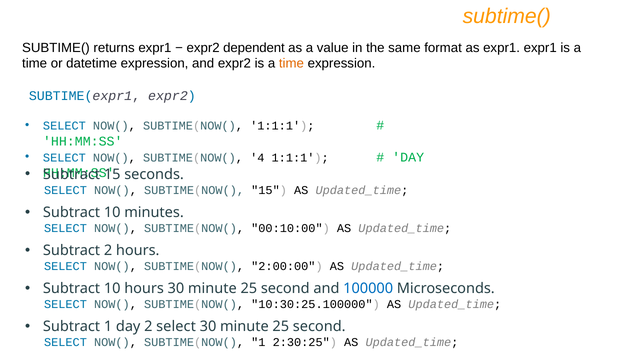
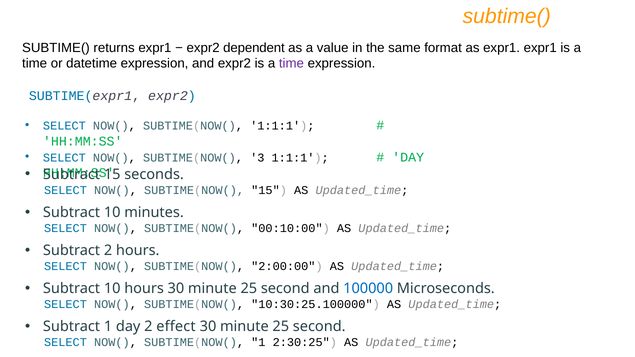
time colour: orange -> purple (291, 64)
4: 4 -> 3 (257, 158)
2 select: select -> effect (176, 327)
